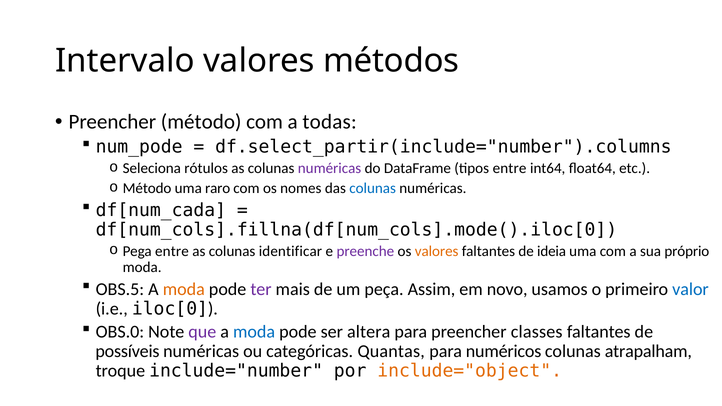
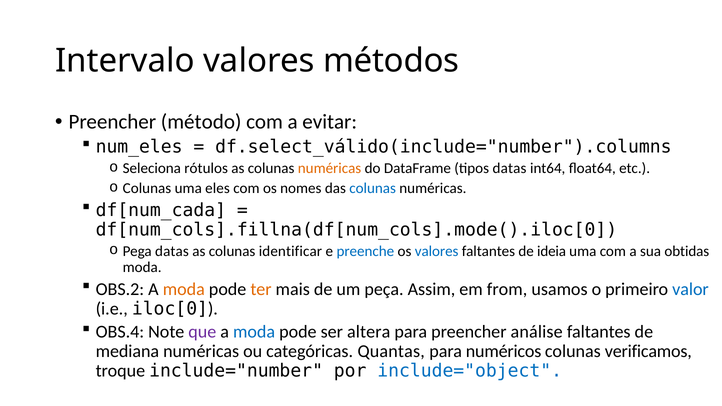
todas: todas -> evitar (330, 122)
num_pode: num_pode -> num_eles (139, 147)
df.select_partir(include="number").columns: df.select_partir(include="number").columns -> df.select_válido(include="number").columns (443, 147)
numéricas colour: purple -> orange (330, 169)
tipos entre: entre -> datas (510, 169)
o Método: Método -> Colunas (147, 189)
raro: raro -> eles (217, 189)
Pega entre: entre -> datas (172, 251)
preenche colour: purple -> blue (365, 251)
valores colour: orange -> blue (437, 251)
próprio: próprio -> obtidas (687, 251)
OBS.5: OBS.5 -> OBS.2 (120, 289)
ter colour: purple -> orange (261, 289)
novo: novo -> from (507, 289)
OBS.0: OBS.0 -> OBS.4 (120, 332)
classes: classes -> análise (537, 332)
possíveis: possíveis -> mediana (127, 351)
atrapalham: atrapalham -> verificamos (648, 351)
include="object colour: orange -> blue (470, 371)
